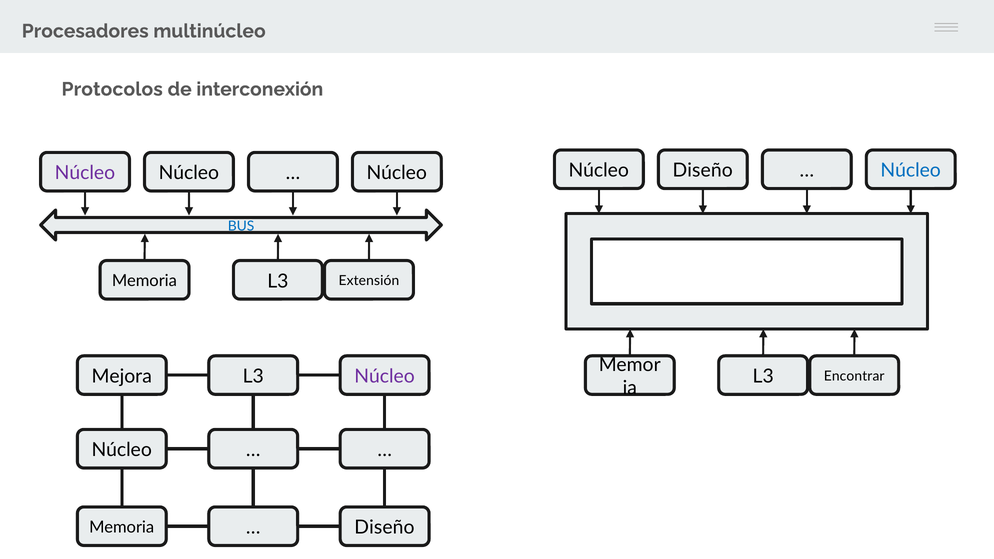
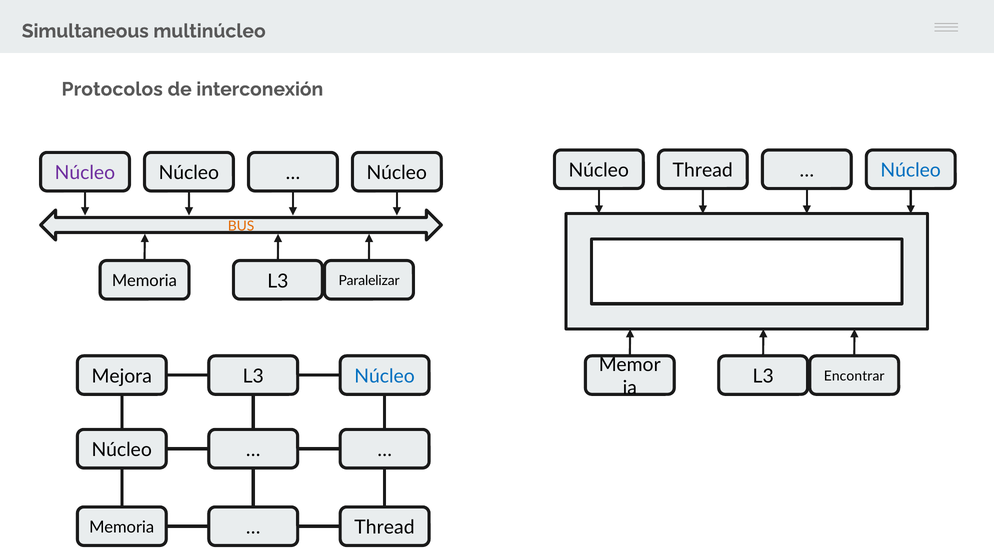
Procesadores: Procesadores -> Simultaneous (85, 31)
Núcleo Diseño: Diseño -> Thread (703, 171)
BUS colour: blue -> orange (241, 226)
Extensión: Extensión -> Paralelizar (369, 281)
Núcleo colour: purple -> blue (385, 377)
Diseño: Diseño -> Thread (384, 528)
